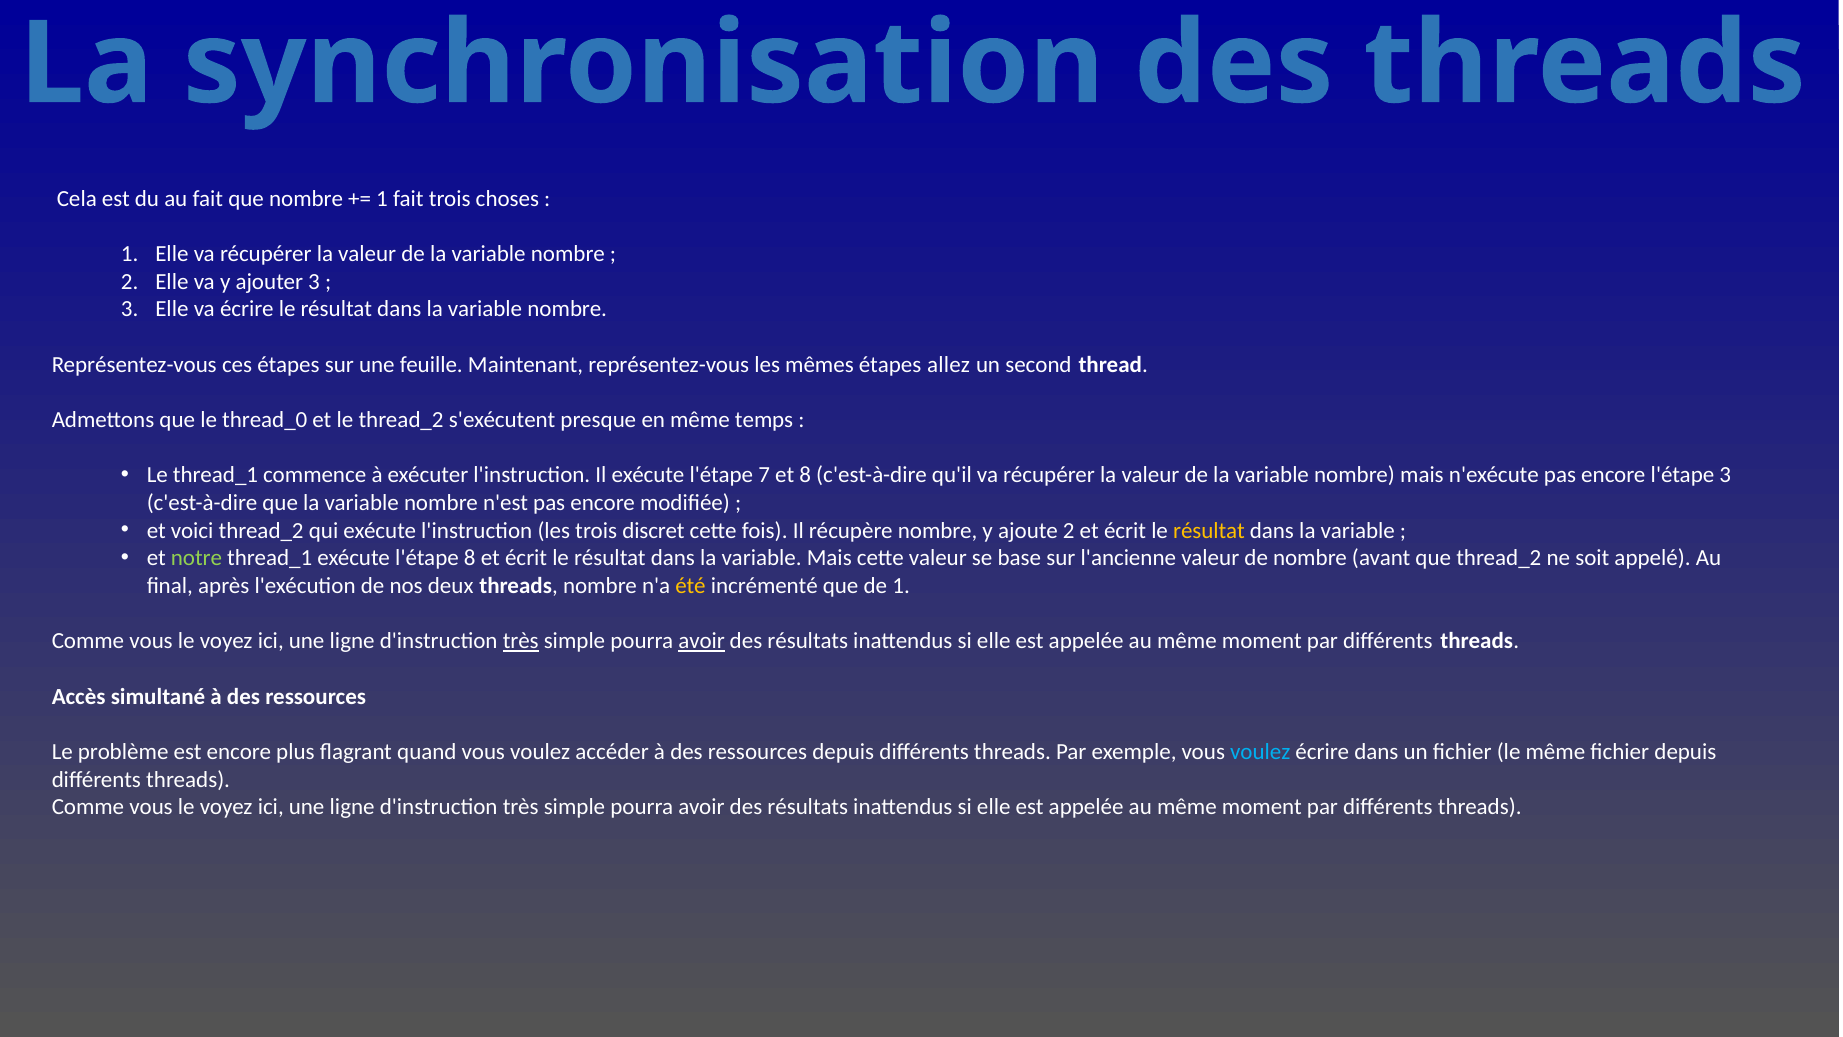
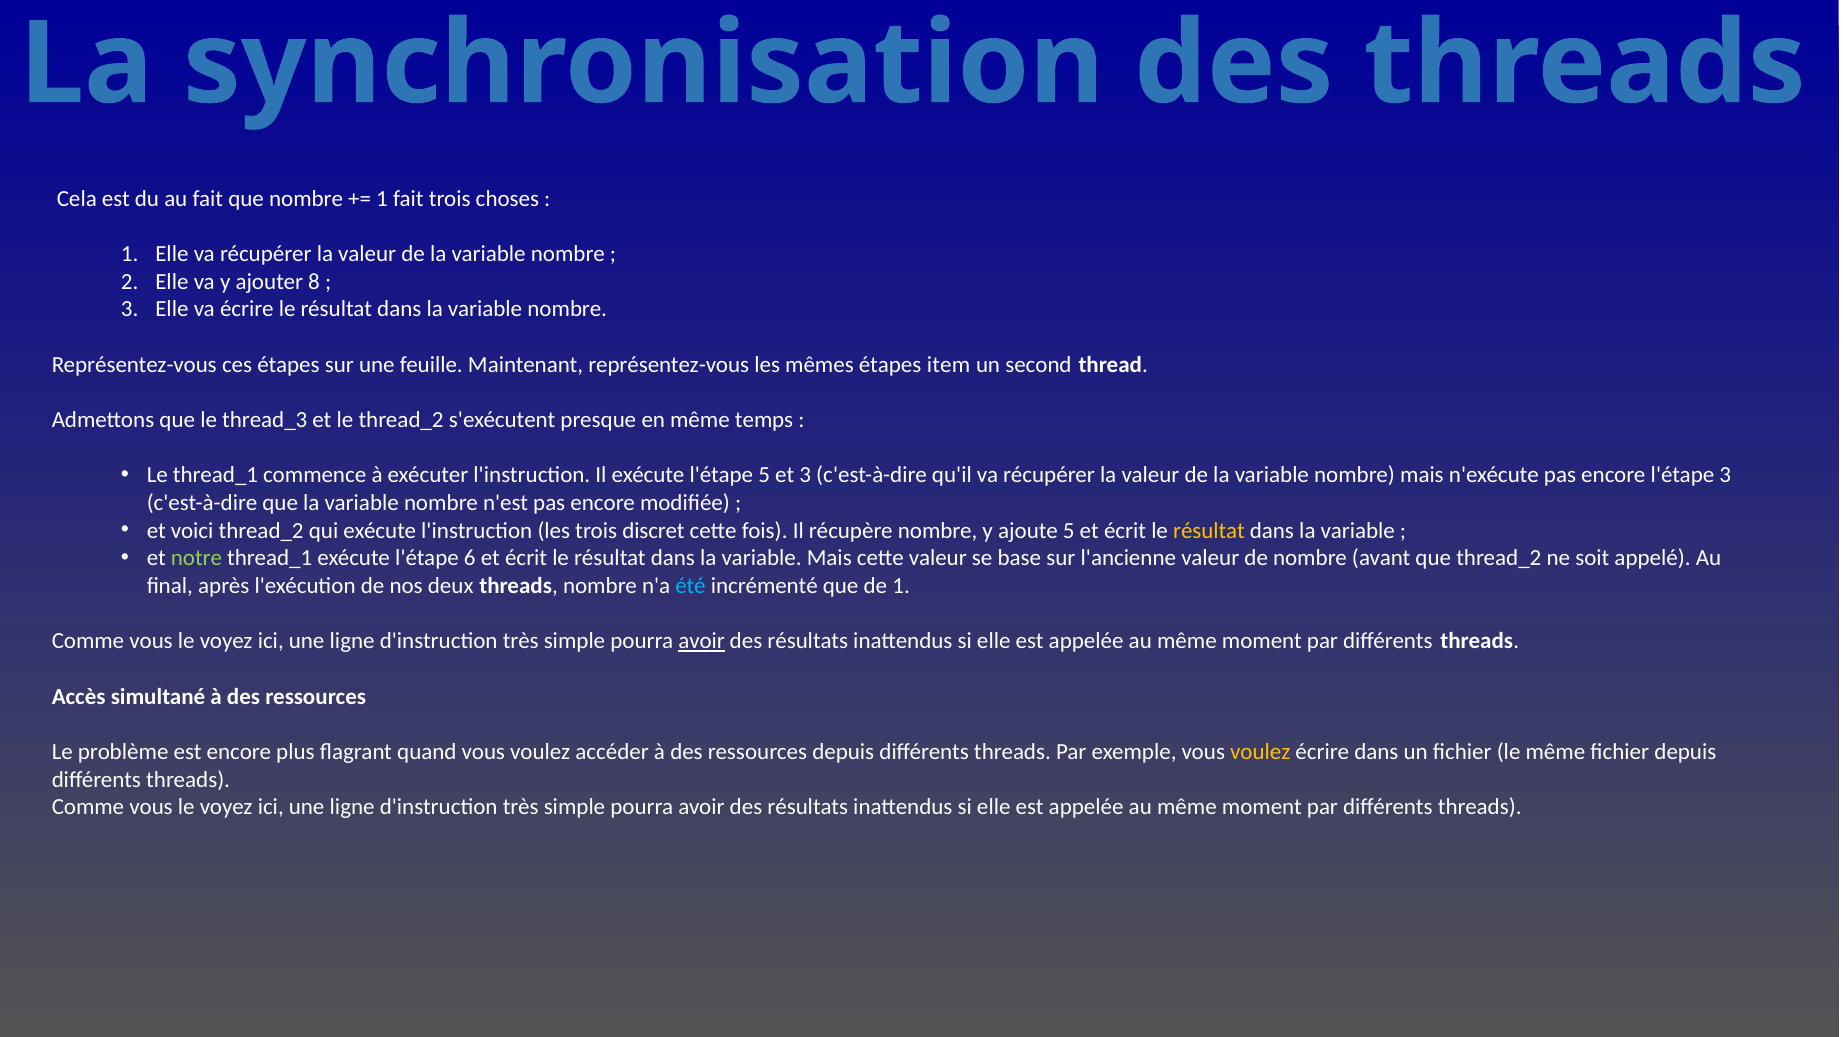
ajouter 3: 3 -> 8 (314, 282)
allez: allez -> item (949, 365)
thread_0: thread_0 -> thread_3 (265, 420)
l'étape 7: 7 -> 5 (764, 475)
et 8: 8 -> 3 (805, 475)
ajoute 2: 2 -> 5 (1069, 530)
l'étape 8: 8 -> 6 (470, 558)
été colour: yellow -> light blue (691, 586)
très underline: present -> none (521, 641)
voulez colour: light blue -> yellow (1260, 752)
